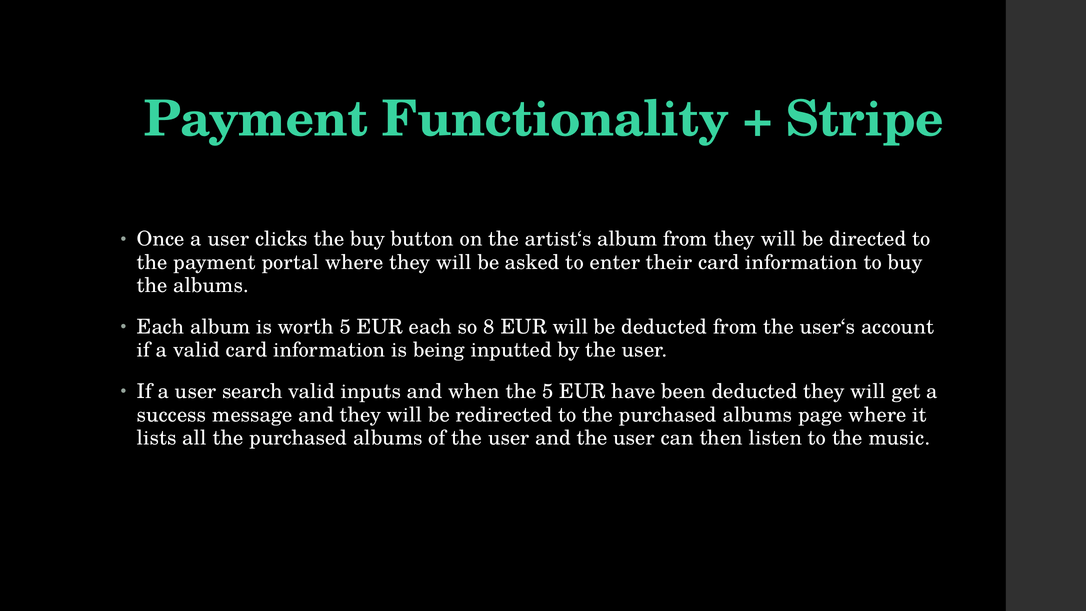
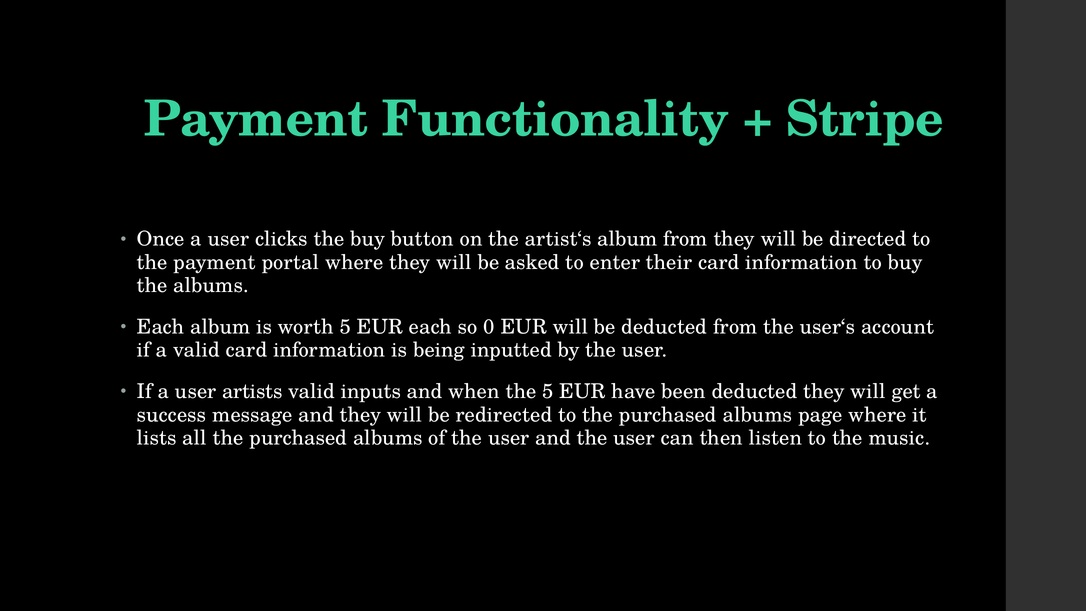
8: 8 -> 0 (489, 327)
search: search -> artists (252, 392)
